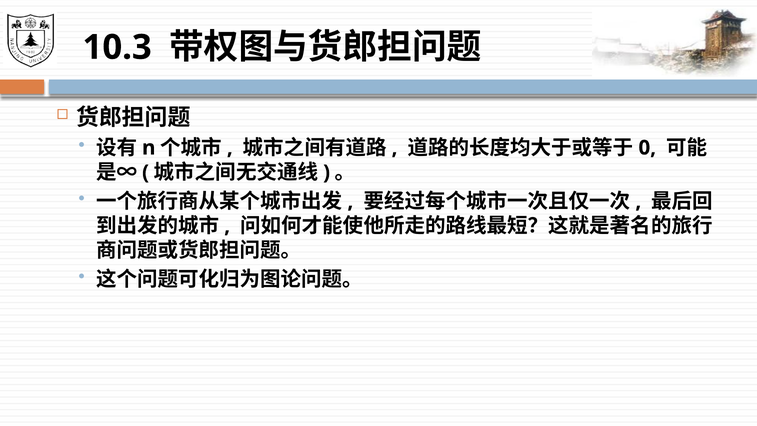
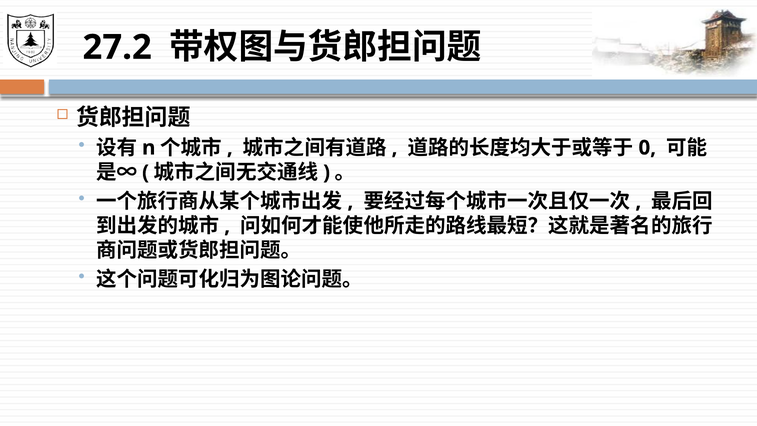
10.3: 10.3 -> 27.2 (117, 47)
